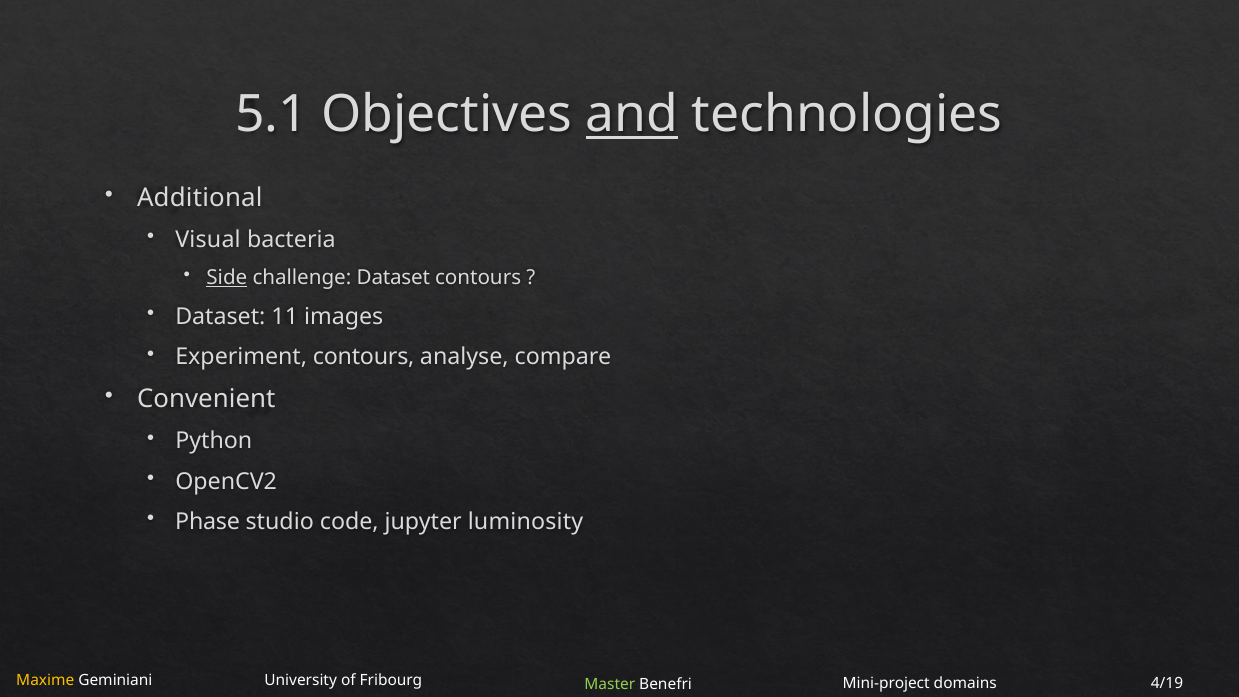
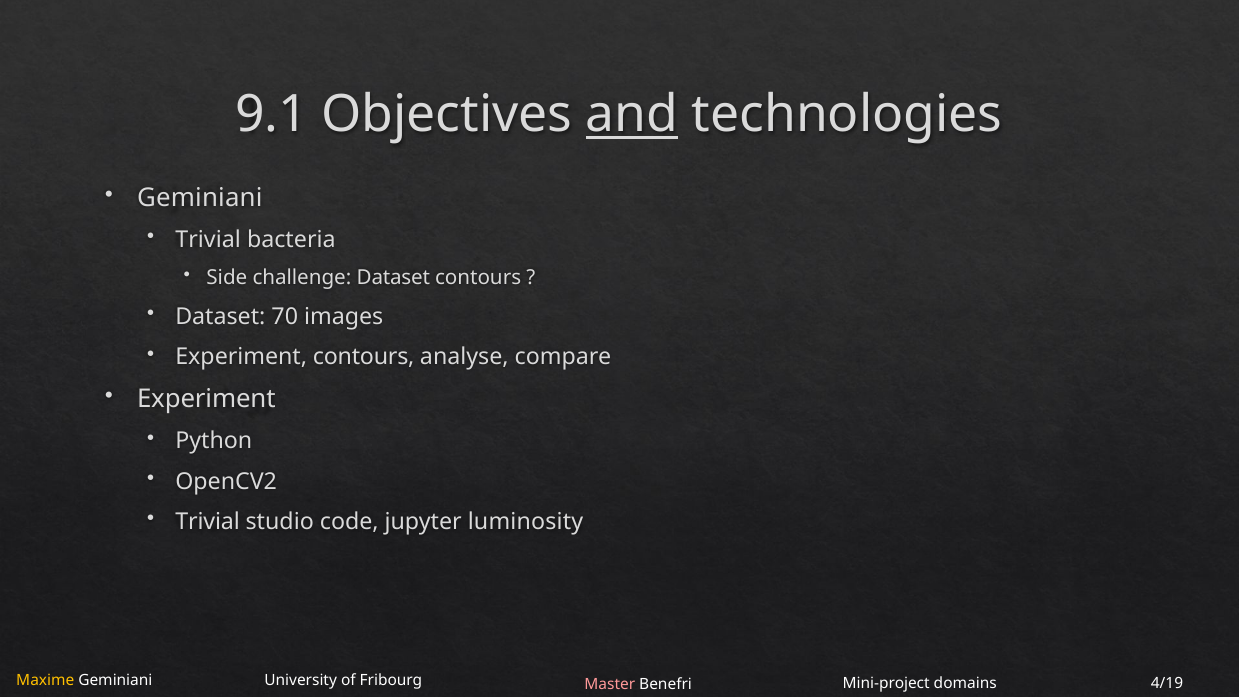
5.1: 5.1 -> 9.1 (272, 115)
Additional: Additional -> Geminiani (200, 198)
Visual: Visual -> Trivial (208, 240)
Side underline: present -> none (227, 278)
11: 11 -> 70 (285, 317)
Convenient: Convenient -> Experiment (206, 399)
Phase: Phase -> Trivial (208, 522)
Master colour: light green -> pink (610, 684)
